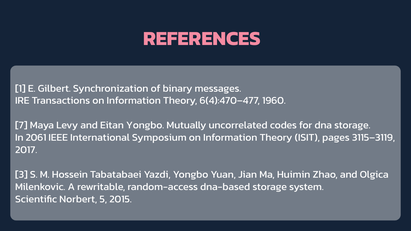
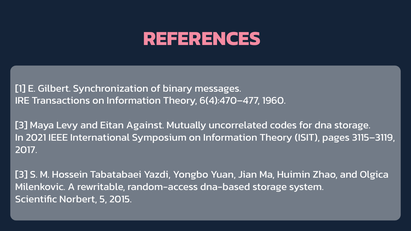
7: 7 -> 3 (21, 125)
Eitan Yongbo: Yongbo -> Against (145, 125)
2061: 2061 -> 2021 (36, 138)
